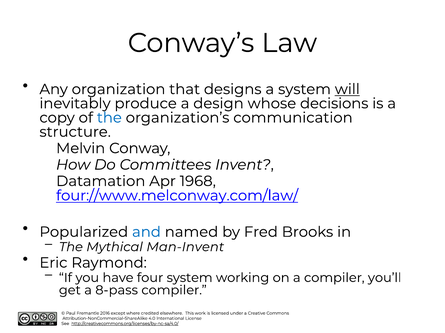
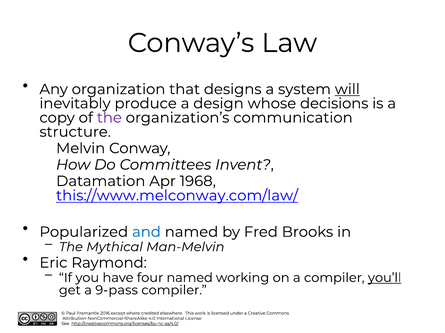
the colour: blue -> purple (109, 118)
four://www.melconway.com/law/: four://www.melconway.com/law/ -> this://www.melconway.com/law/ (177, 196)
Man-Invent: Man-Invent -> Man-Melvin (185, 247)
four system: system -> named (190, 278)
you’ll underline: none -> present (385, 278)
8-pass: 8-pass -> 9-pass (117, 291)
